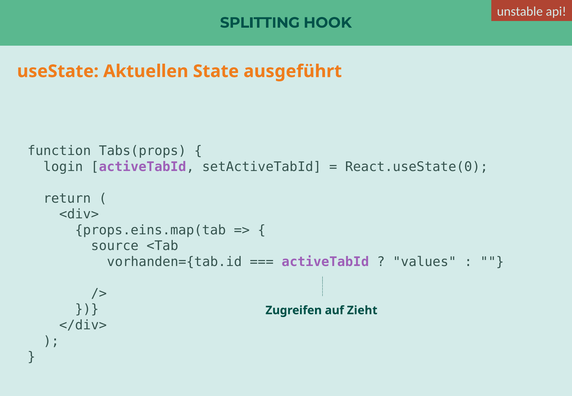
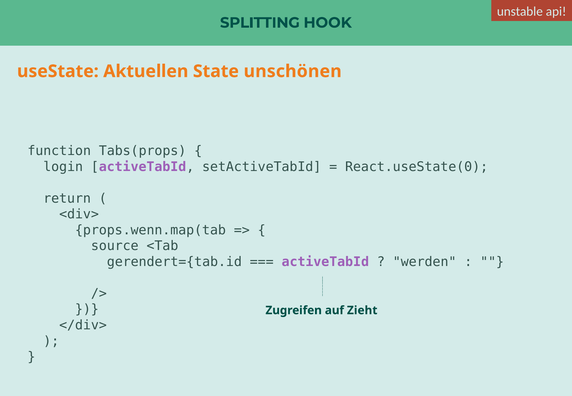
ausgeführt: ausgeführt -> unschönen (293, 71)
props.eins.map(tab: props.eins.map(tab -> props.wenn.map(tab (150, 230)
vorhanden={tab.id: vorhanden={tab.id -> gerendert={tab.id (174, 262)
values: values -> werden (425, 262)
